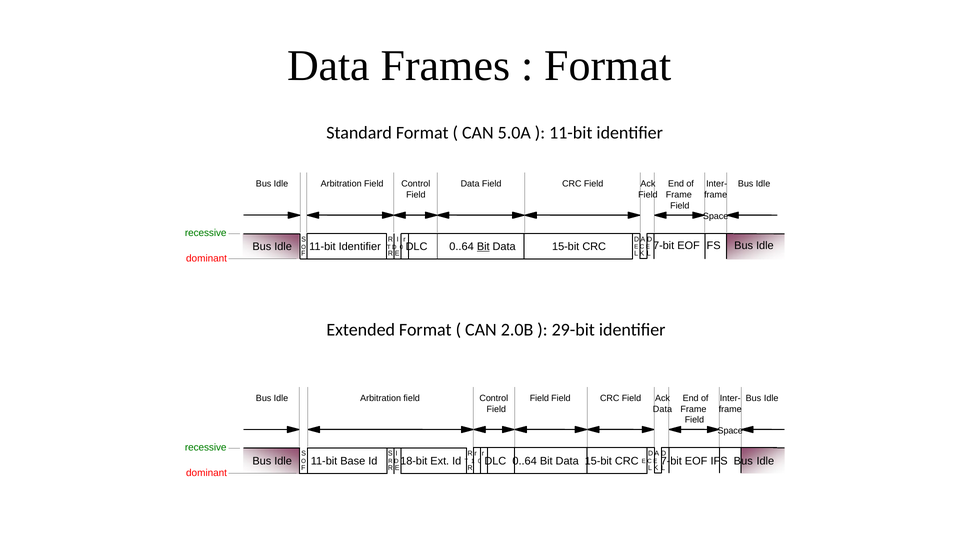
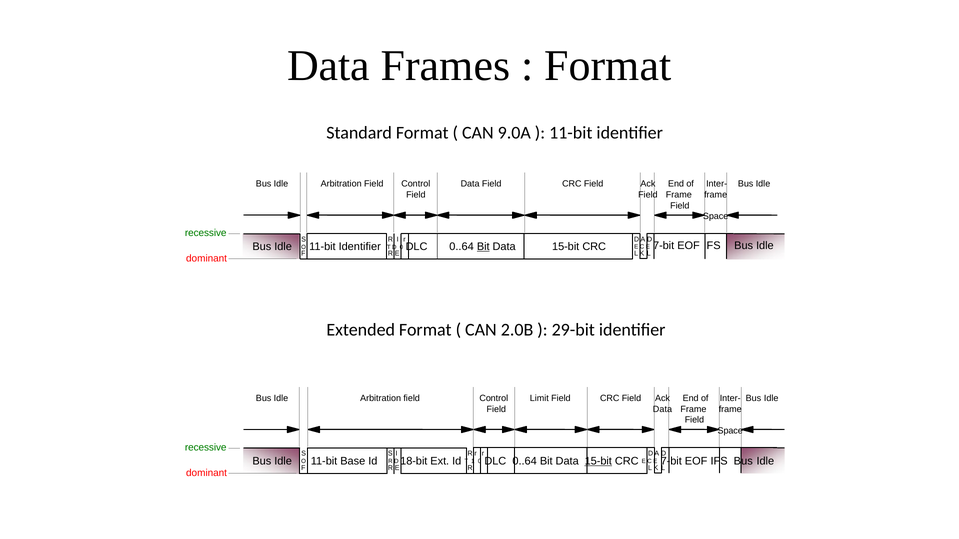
5.0A: 5.0A -> 9.0A (514, 133)
Field: Field -> Limit (539, 399)
15-bit underline: none -> present (598, 461)
